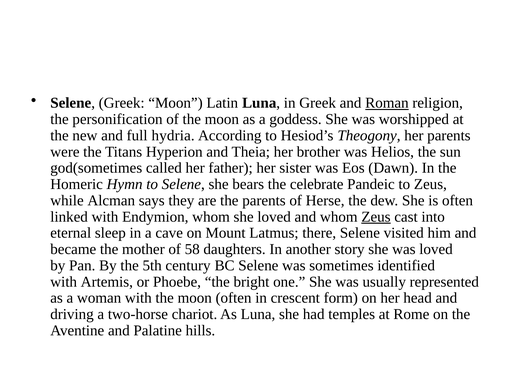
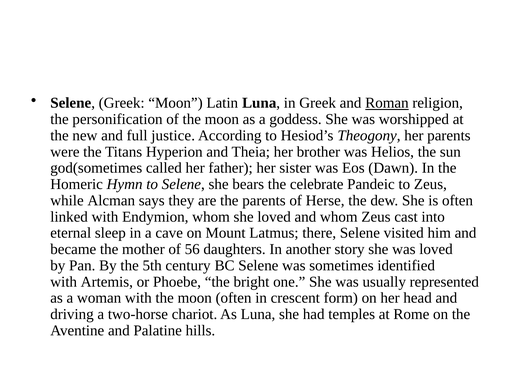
hydria: hydria -> justice (173, 135)
Zeus underline: present -> none (376, 217)
58: 58 -> 56 (192, 249)
